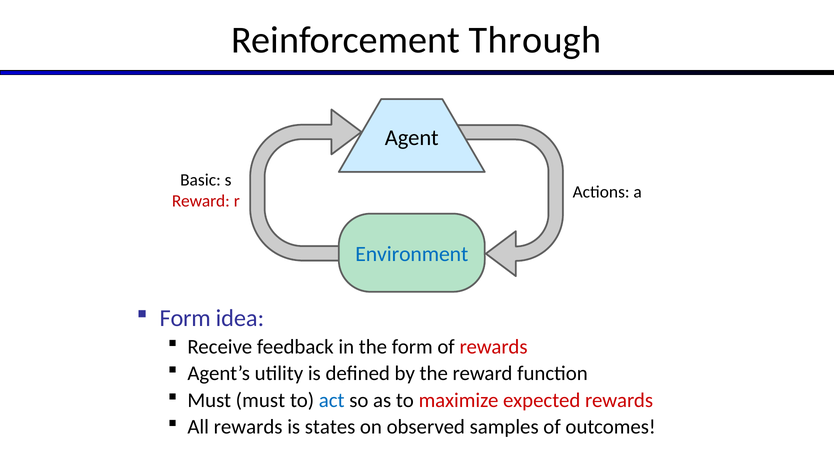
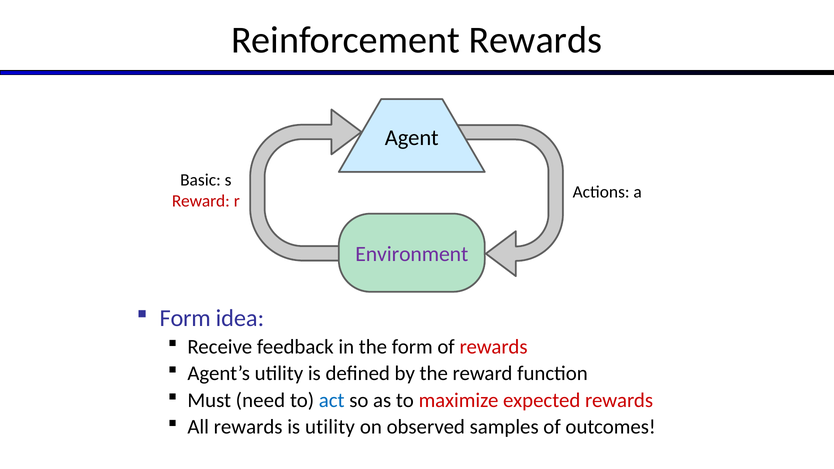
Reinforcement Through: Through -> Rewards (535, 40)
Environment colour: blue -> purple (412, 254)
Must must: must -> need (260, 400)
is states: states -> utility (330, 427)
